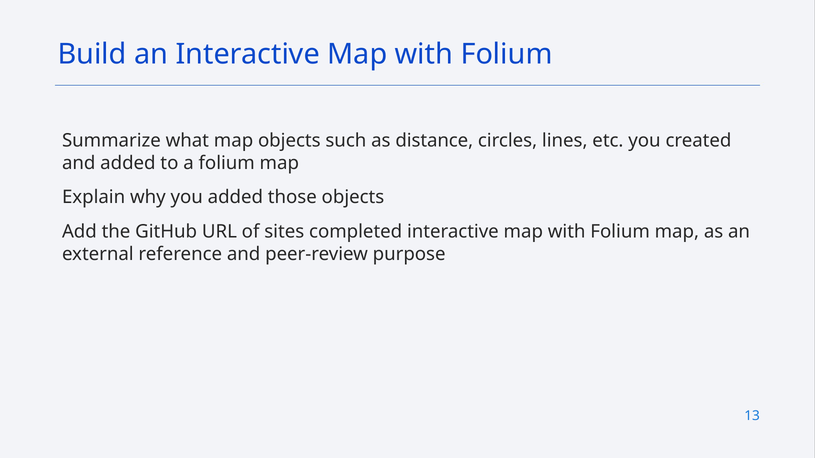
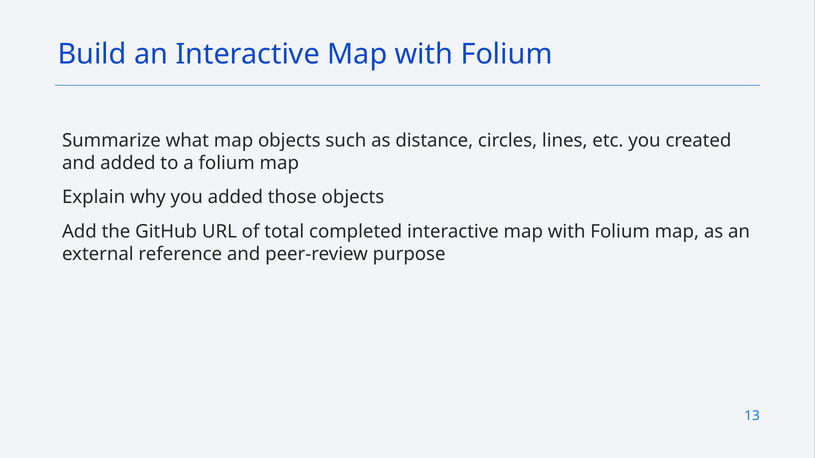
sites: sites -> total (284, 232)
